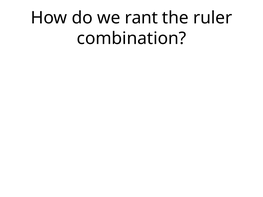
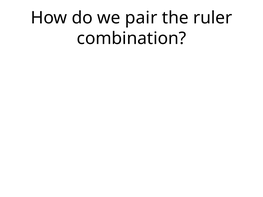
rant: rant -> pair (141, 18)
